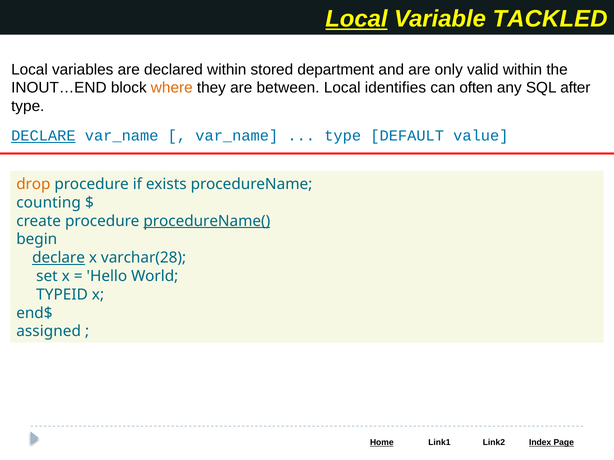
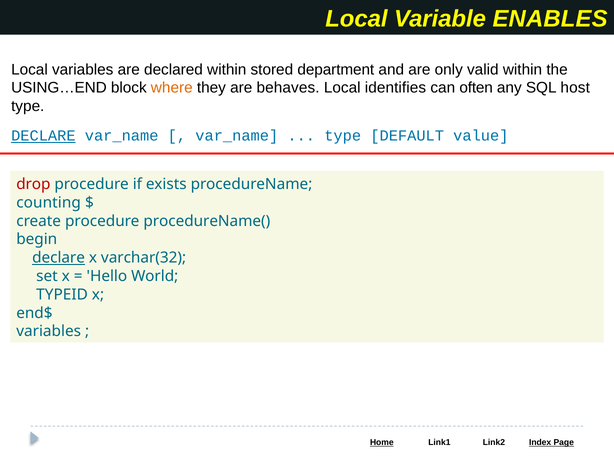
Local underline: present -> none (356, 19)
TACKLED: TACKLED -> ENABLES (550, 19)
INOUT…END: INOUT…END -> USING…END (59, 88)
between: between -> behaves (288, 88)
after: after -> host (575, 88)
drop colour: orange -> red (33, 184)
procedureName( underline: present -> none (207, 221)
varchar(28: varchar(28 -> varchar(32 (144, 258)
assigned: assigned -> variables (49, 332)
